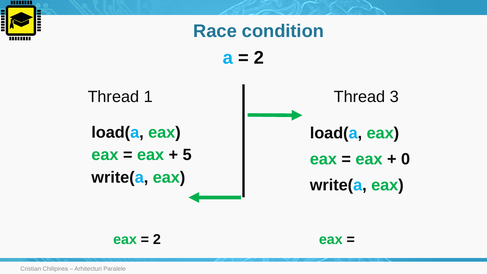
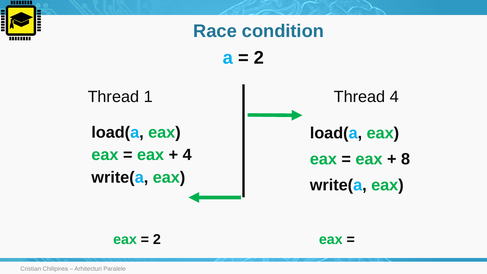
Thread 3: 3 -> 4 (394, 97)
5: 5 -> 4 (187, 155)
0: 0 -> 8 (406, 159)
